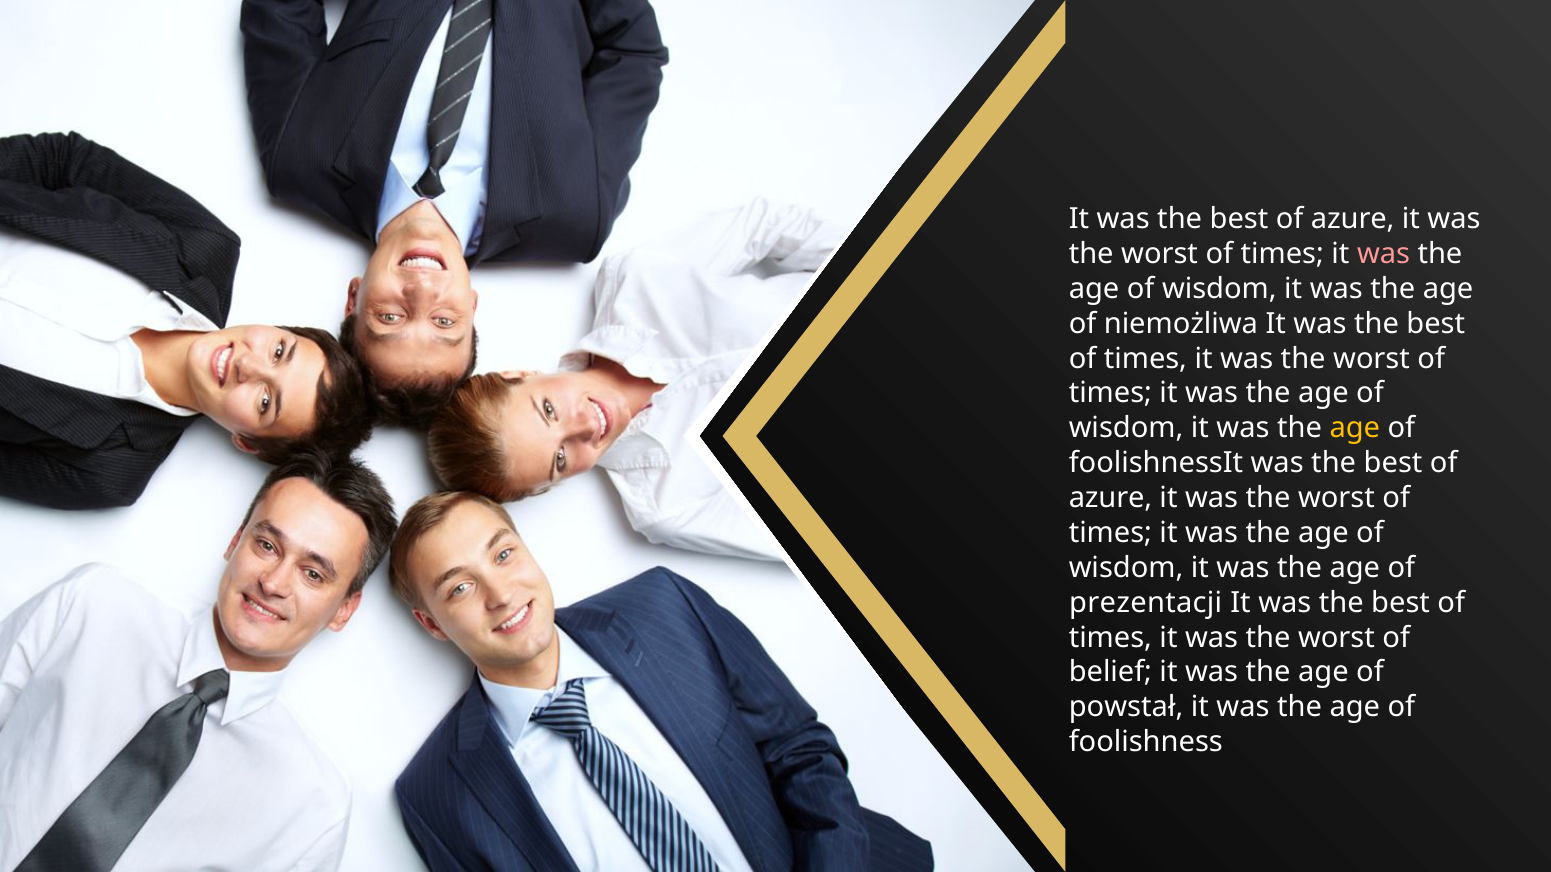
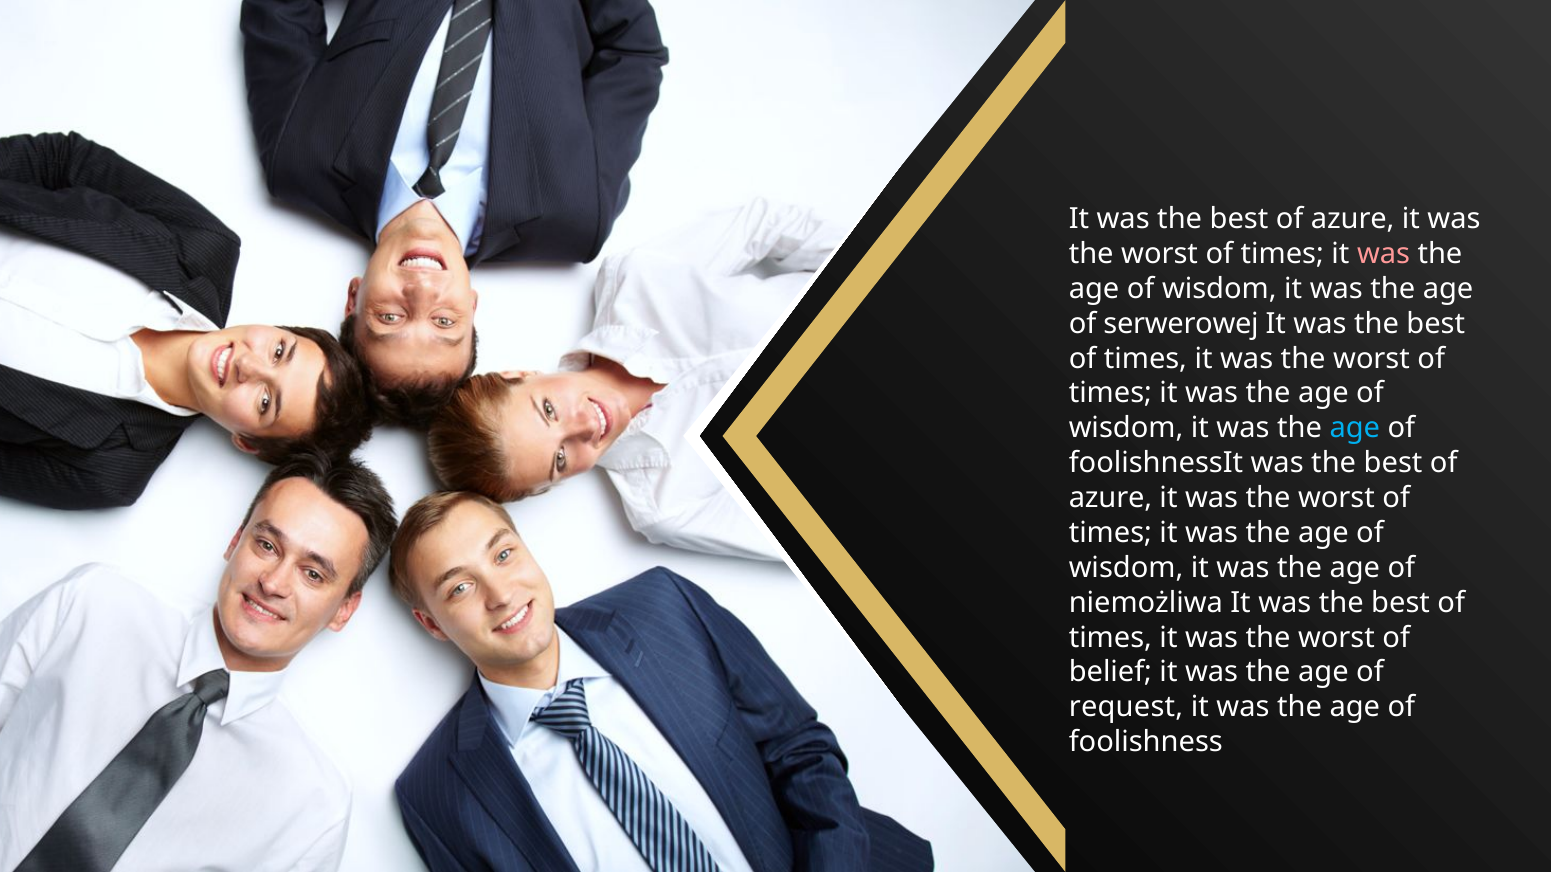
niemożliwa: niemożliwa -> serwerowej (1181, 324)
age colour: yellow -> light blue (1355, 428)
prezentacji: prezentacji -> niemożliwa (1146, 603)
powstał: powstał -> request (1126, 708)
